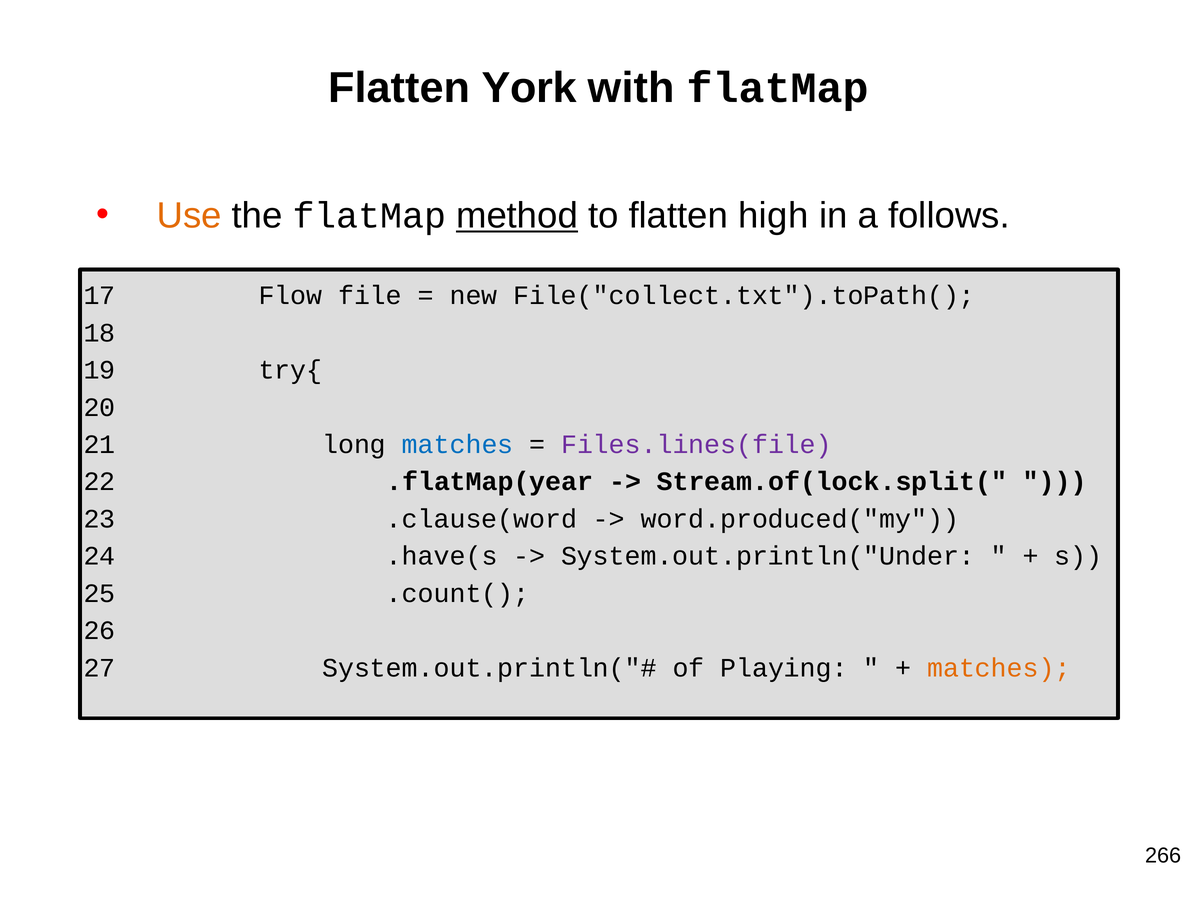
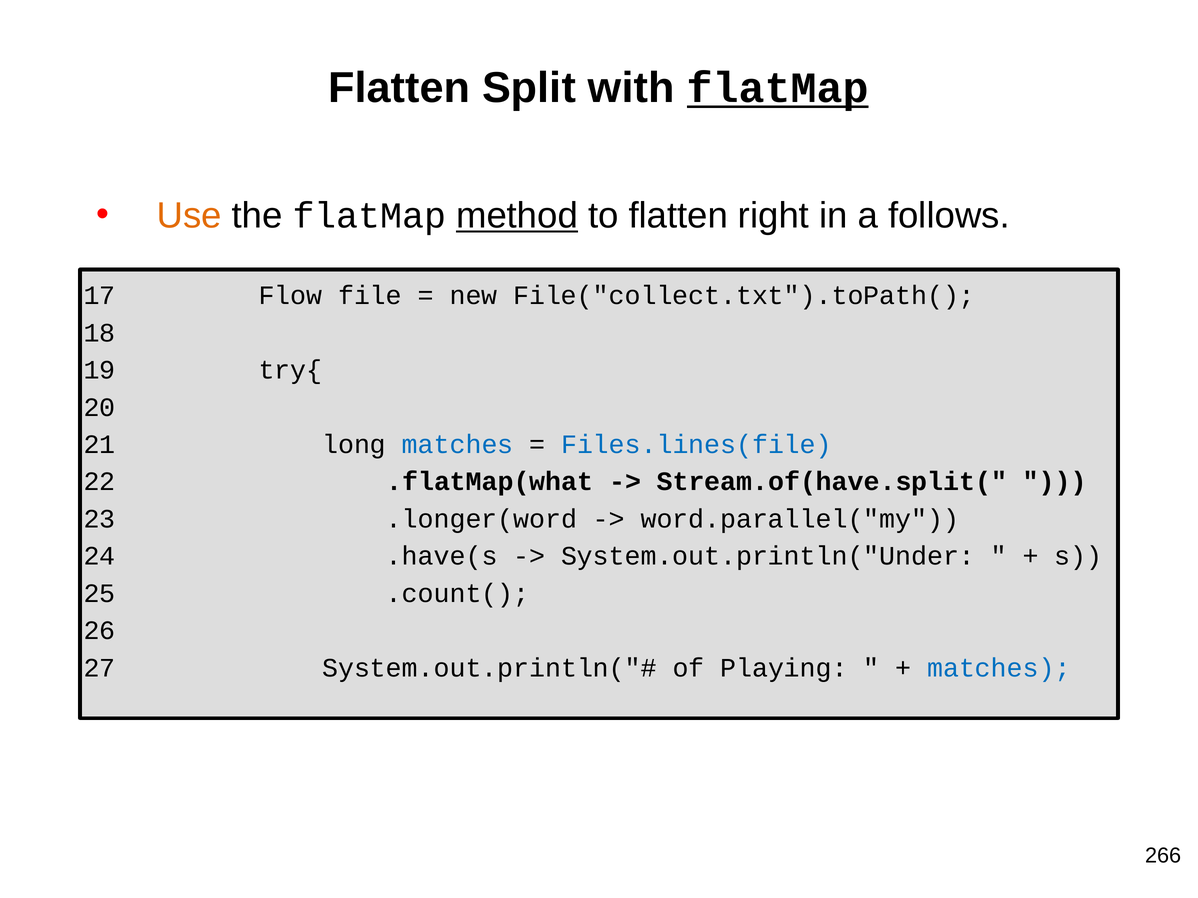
York: York -> Split (529, 88)
flatMap underline: none -> present (778, 88)
high: high -> right (774, 216)
Files.lines(file colour: purple -> blue (696, 445)
.flatMap(year: .flatMap(year -> .flatMap(what (490, 482)
Stream.of(lock.split(: Stream.of(lock.split( -> Stream.of(have.split( (832, 482)
.clause(word: .clause(word -> .longer(word (482, 519)
word.produced("my: word.produced("my -> word.parallel("my (800, 519)
matches colour: orange -> blue (999, 668)
